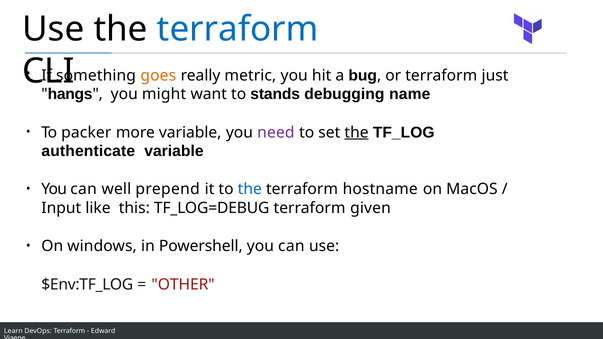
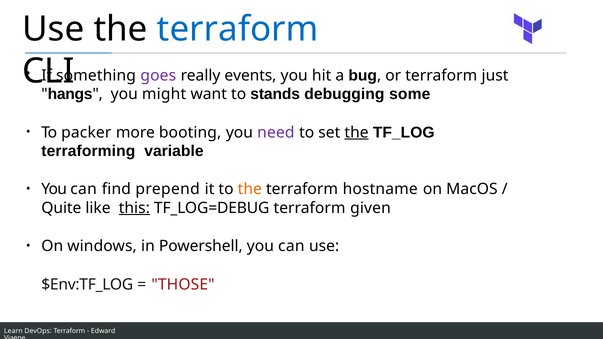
goes colour: orange -> purple (158, 76)
metric: metric -> events (250, 76)
name: name -> some (410, 94)
more variable: variable -> booting (190, 132)
authenticate: authenticate -> terraforming (88, 151)
well: well -> find (116, 189)
the colour: blue -> orange (250, 189)
Input: Input -> Quite (61, 208)
this underline: none -> present (134, 208)
OTHER: OTHER -> THOSE (183, 285)
